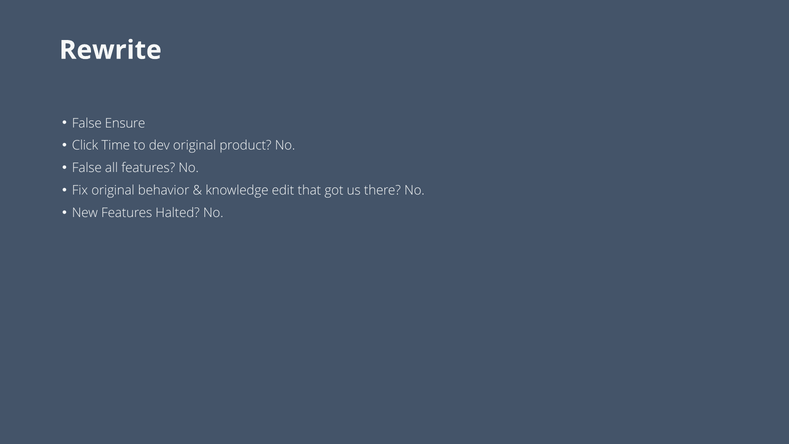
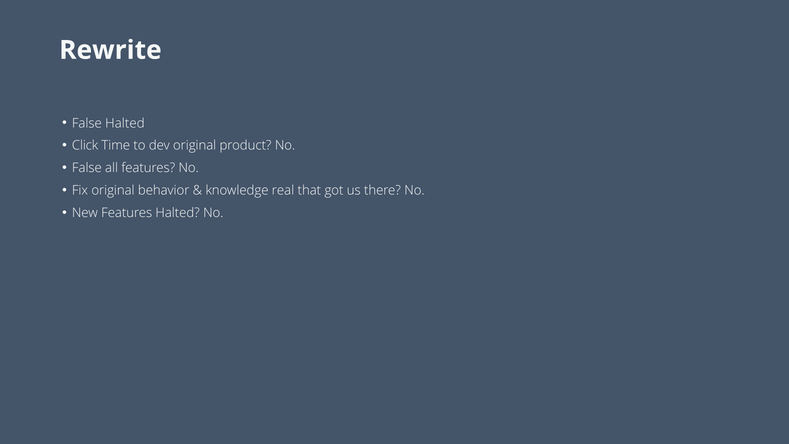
False Ensure: Ensure -> Halted (125, 123)
edit: edit -> real (283, 190)
